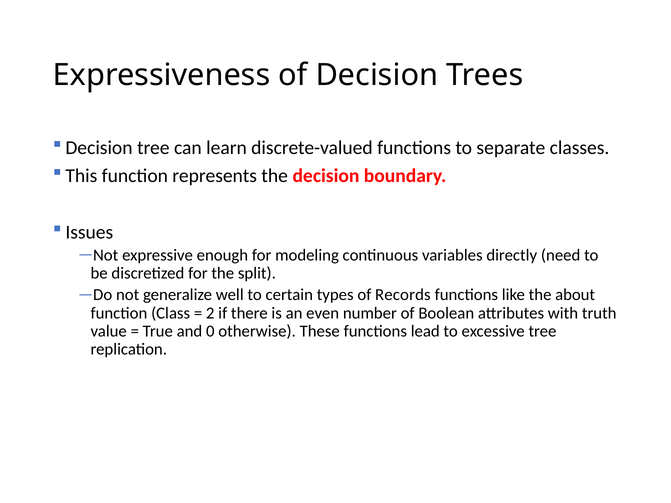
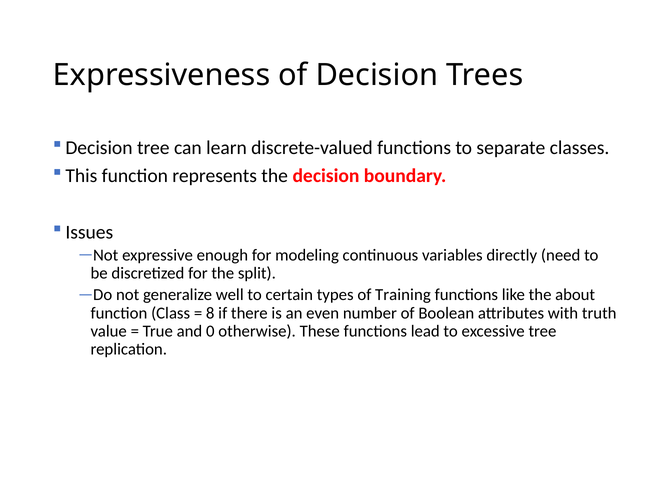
Records: Records -> Training (403, 295)
2: 2 -> 8 (210, 313)
